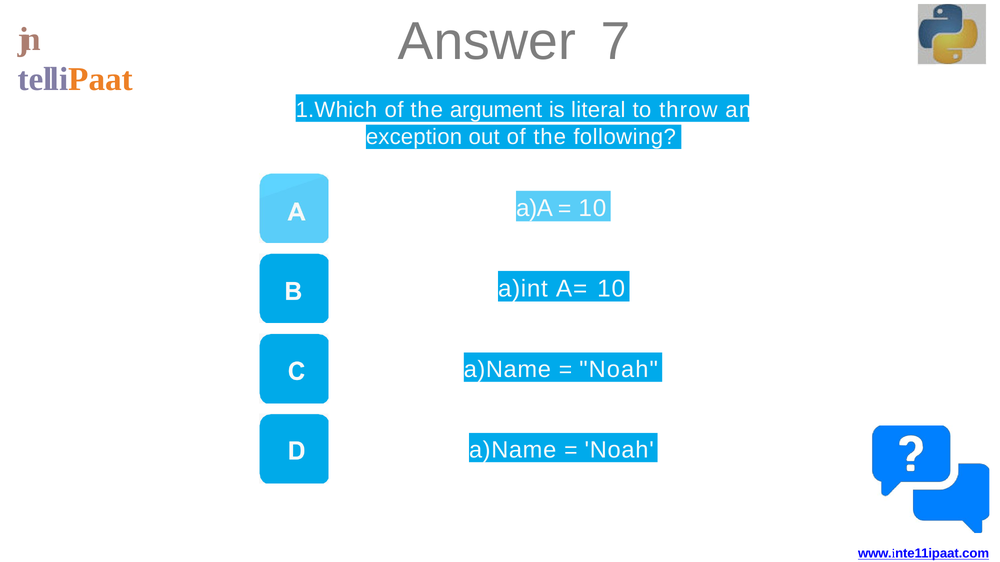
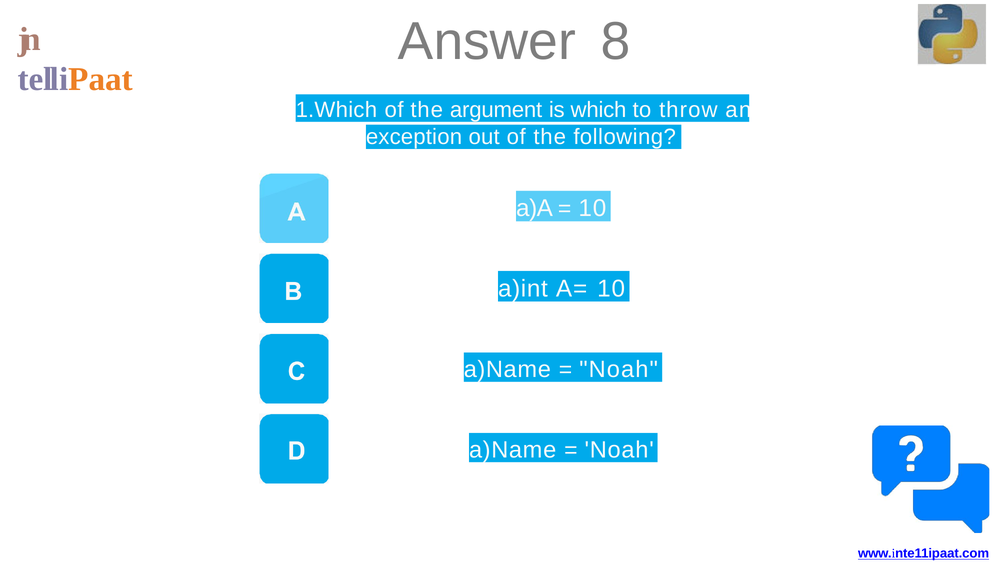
7: 7 -> 8 (615, 42)
literal: literal -> which (599, 110)
